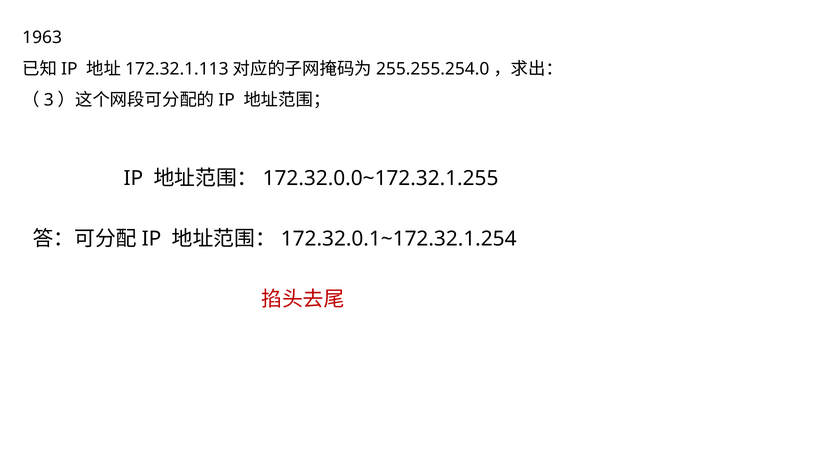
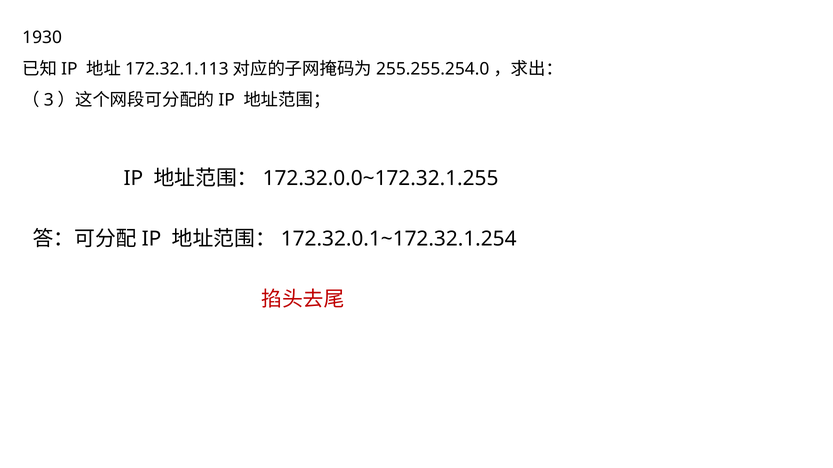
1963: 1963 -> 1930 (42, 38)
